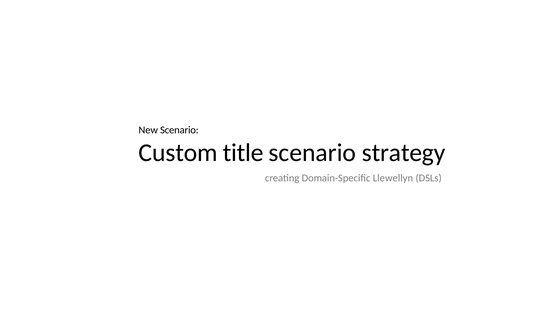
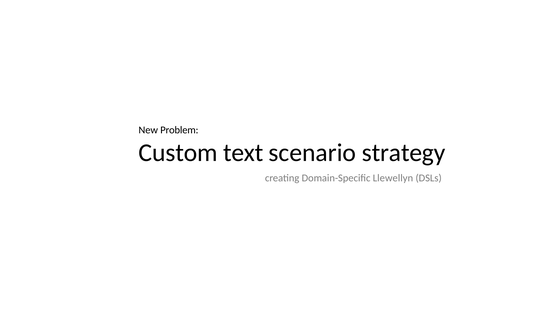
New Scenario: Scenario -> Problem (179, 130)
title: title -> text (243, 153)
